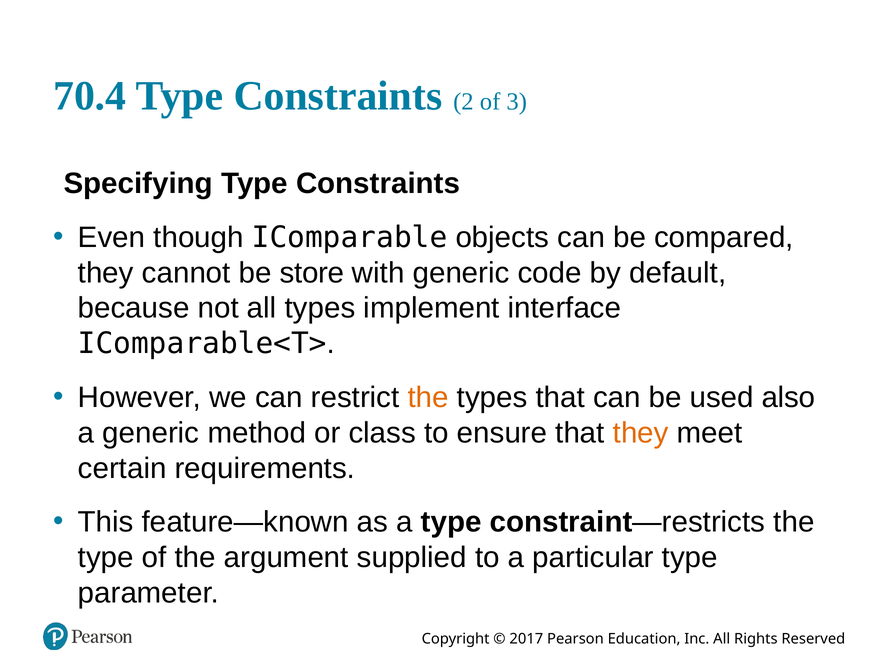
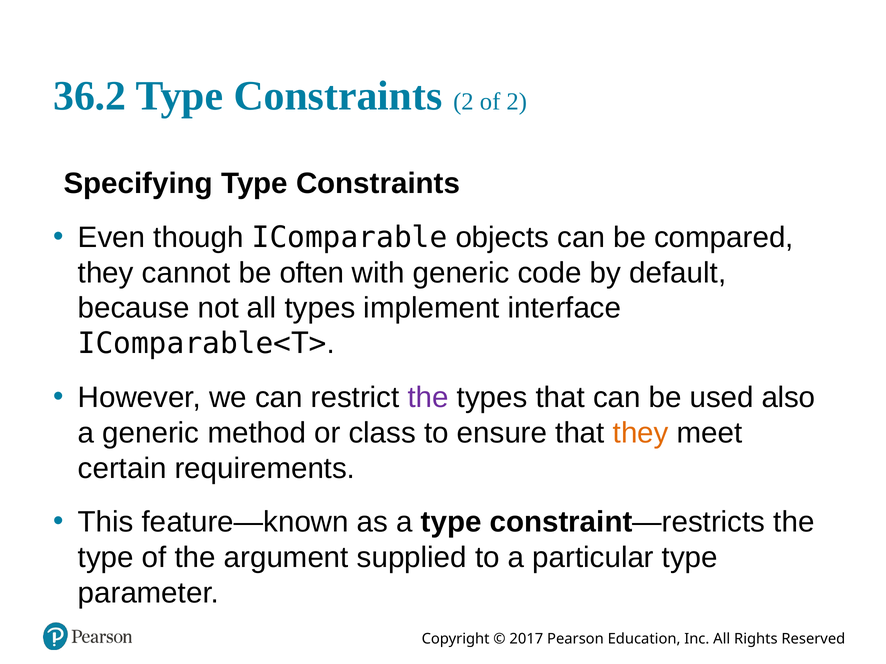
70.4: 70.4 -> 36.2 (90, 96)
of 3: 3 -> 2 (517, 102)
store: store -> often (312, 273)
the colour: orange -> purple (428, 398)
